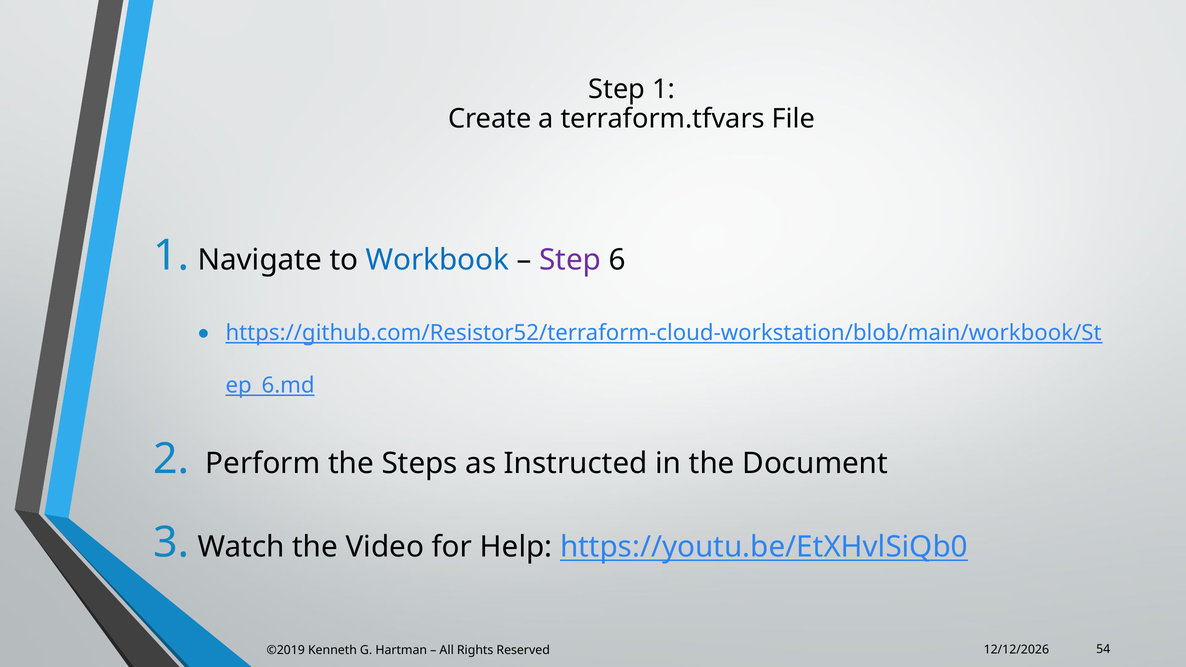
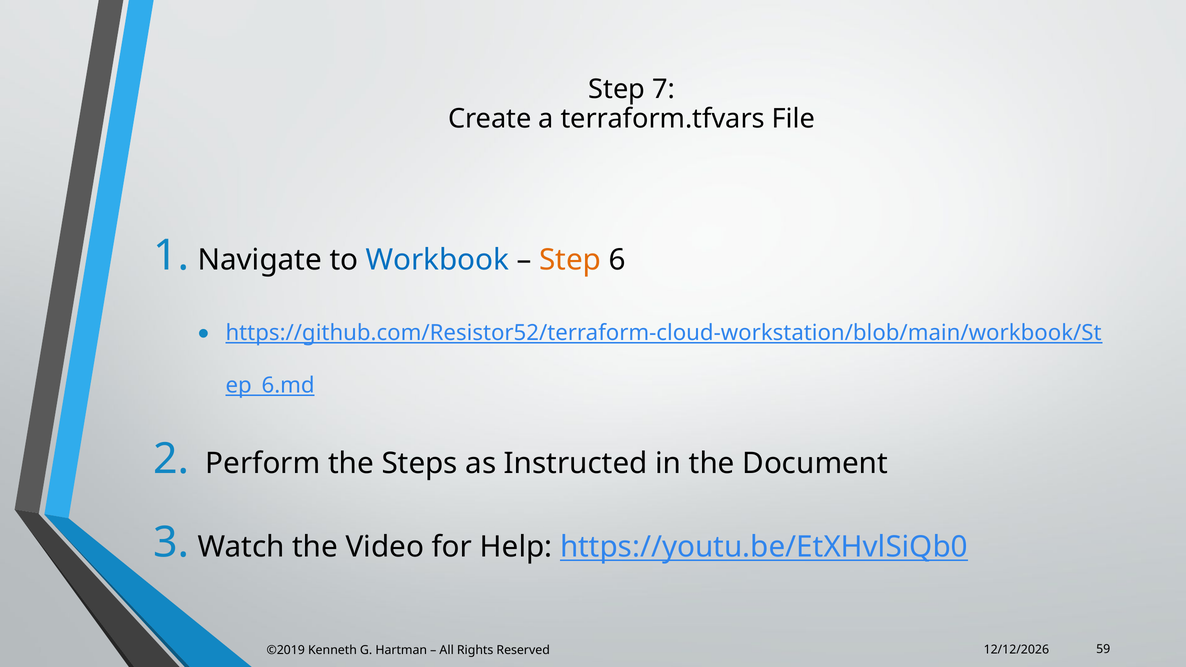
Step 1: 1 -> 7 (663, 89)
Step colour: purple -> orange (570, 260)
54: 54 -> 59 (1103, 649)
